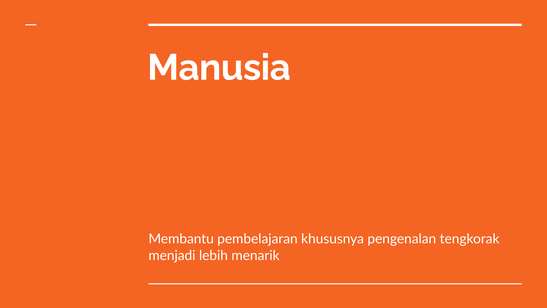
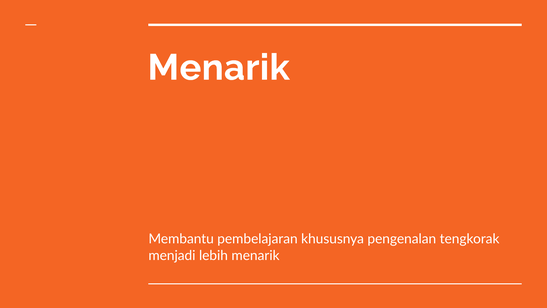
Manusia: Manusia -> Menarik (219, 68)
